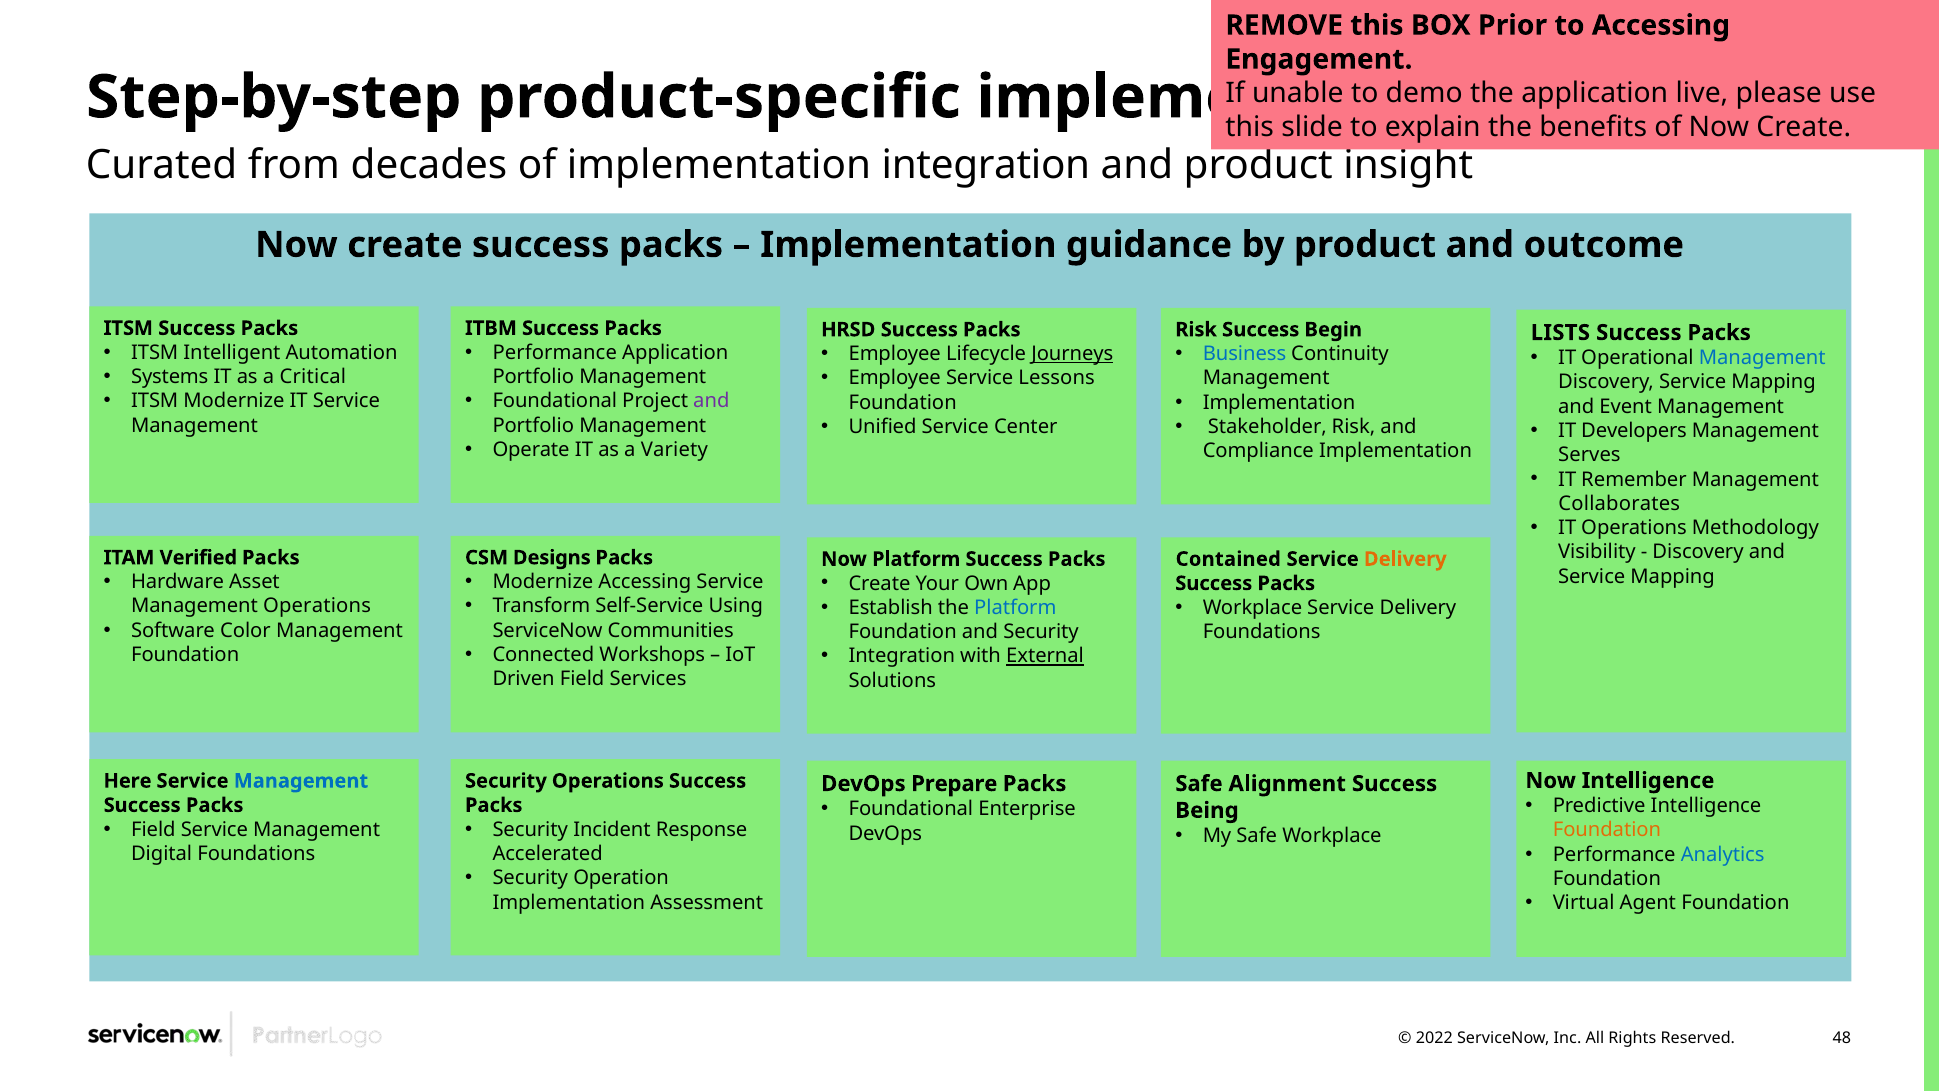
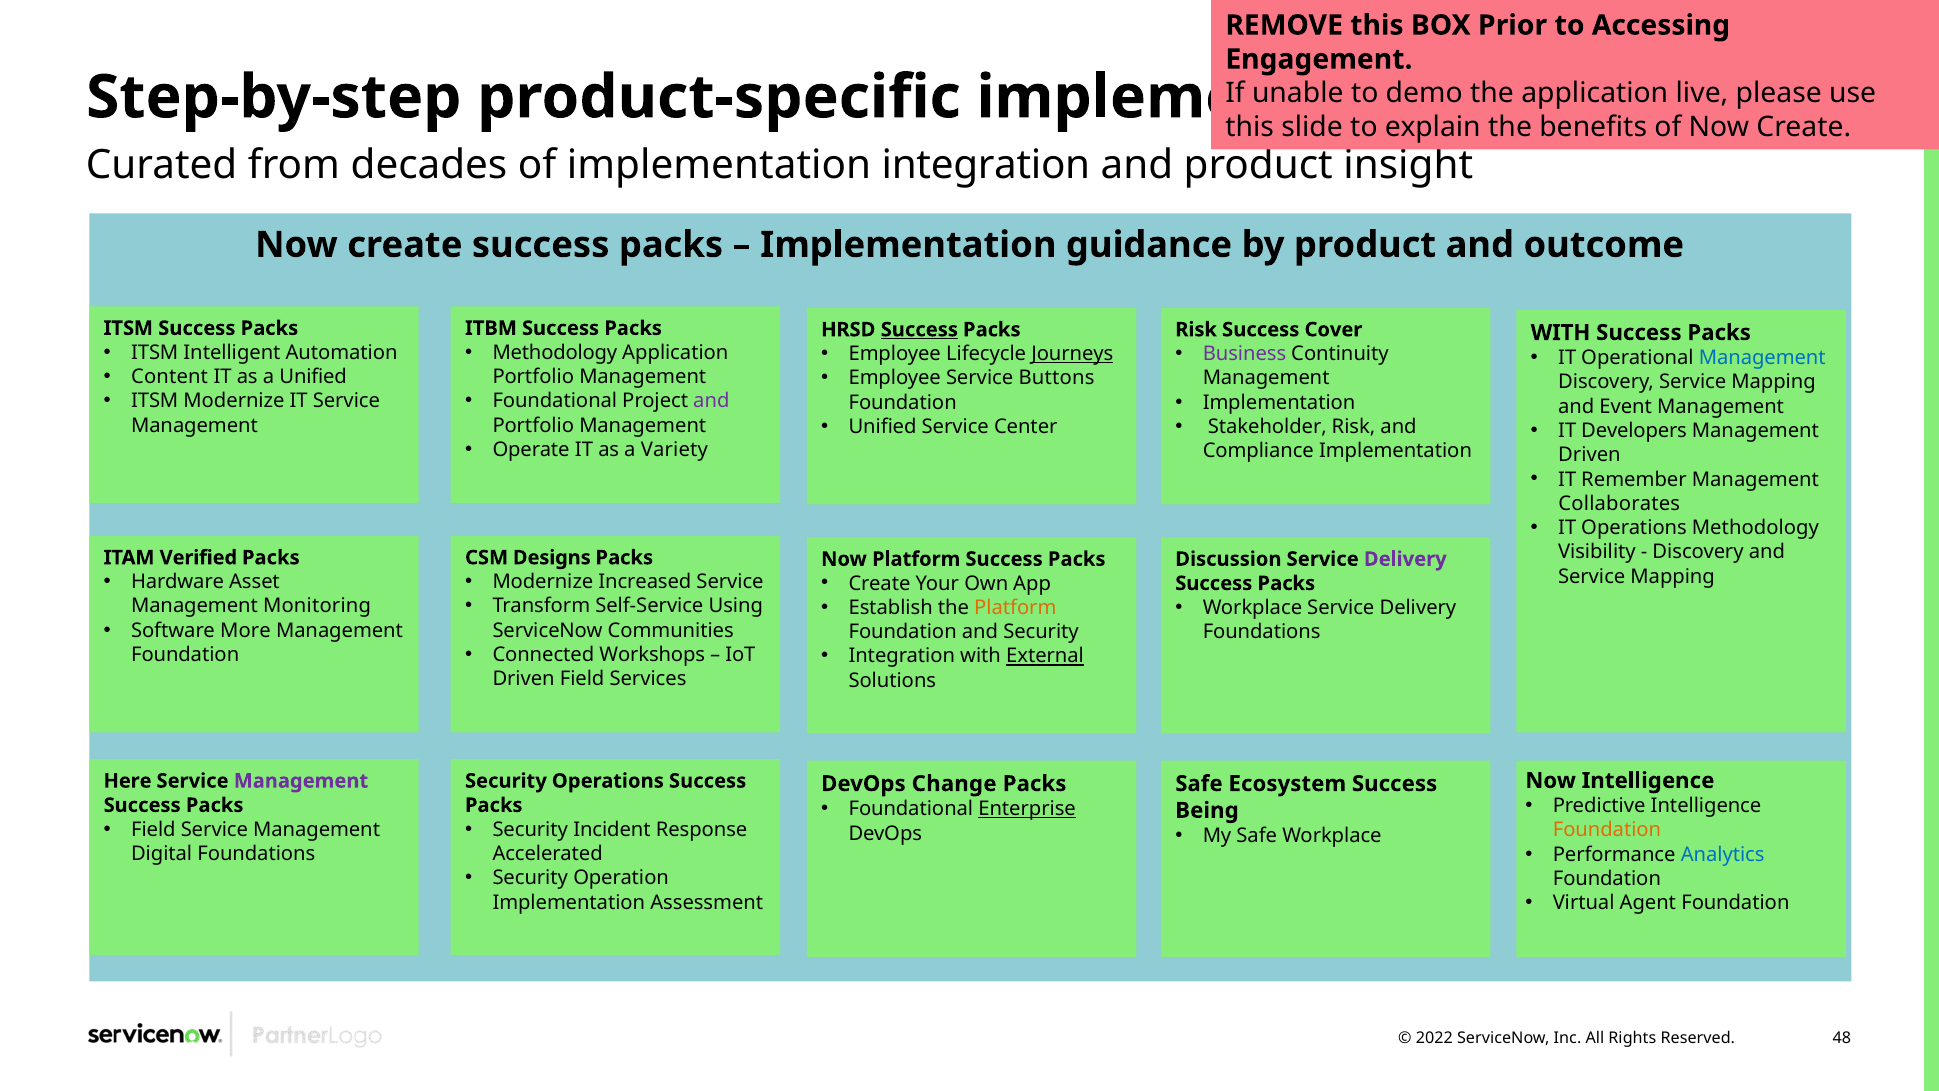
Success underline: none -> present (919, 330)
Begin: Begin -> Cover (1333, 330)
LISTS: LISTS -> WITH (1561, 333)
Performance: Performance -> Methodology (555, 353)
Business colour: blue -> purple (1244, 354)
Systems: Systems -> Content (170, 377)
a Critical: Critical -> Unified (313, 377)
Lessons: Lessons -> Buttons (1057, 378)
Serves: Serves -> Driven (1589, 455)
Contained: Contained -> Discussion (1228, 559)
Delivery colour: orange -> purple (1405, 559)
Modernize Accessing: Accessing -> Increased (645, 582)
Platform colour: blue -> orange (1015, 608)
Management Operations: Operations -> Monitoring (317, 606)
Color: Color -> More (245, 630)
Management colour: blue -> purple (301, 781)
Prepare: Prepare -> Change (954, 784)
Alignment: Alignment -> Ecosystem (1287, 784)
Enterprise underline: none -> present (1027, 809)
